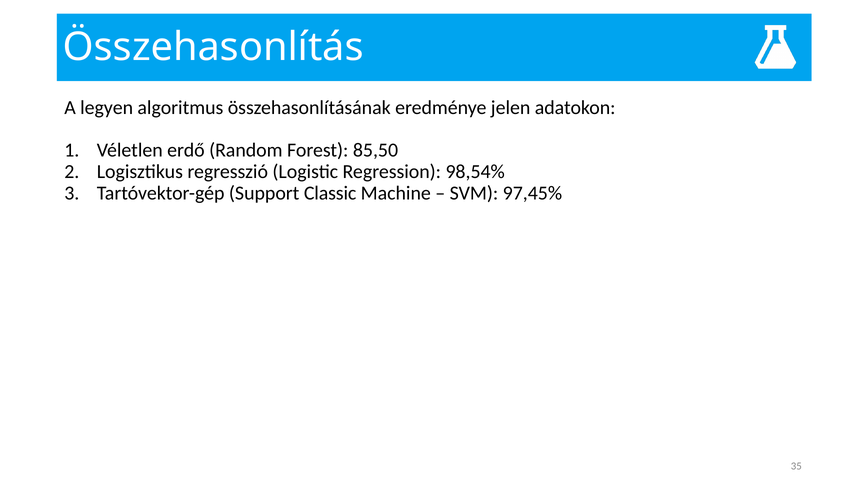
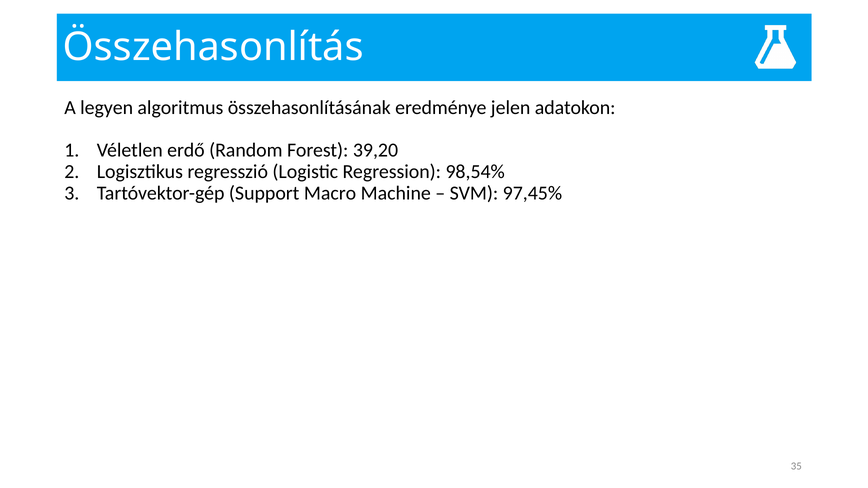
85,50: 85,50 -> 39,20 (375, 150)
Classic: Classic -> Macro (330, 193)
